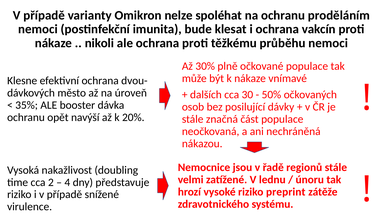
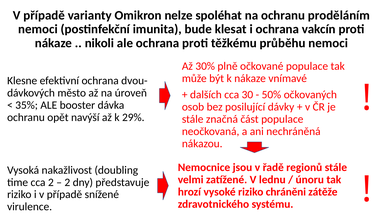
20%: 20% -> 29% (133, 117)
4: 4 -> 2 (67, 183)
preprint: preprint -> chráněni (286, 192)
